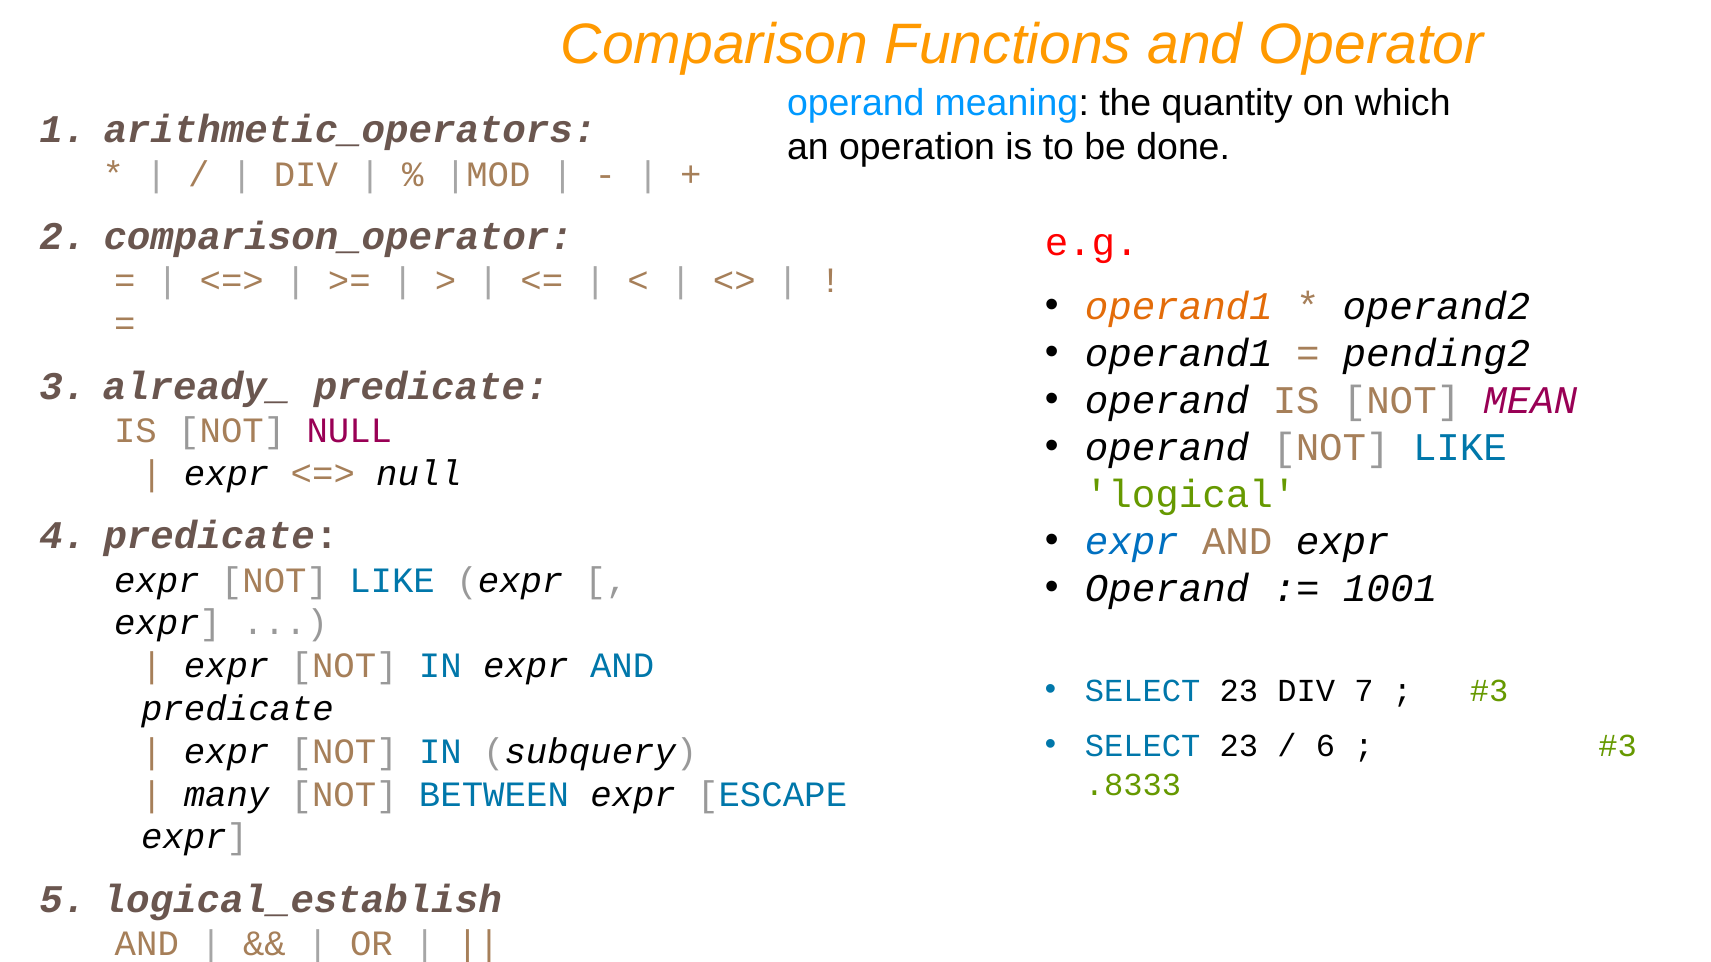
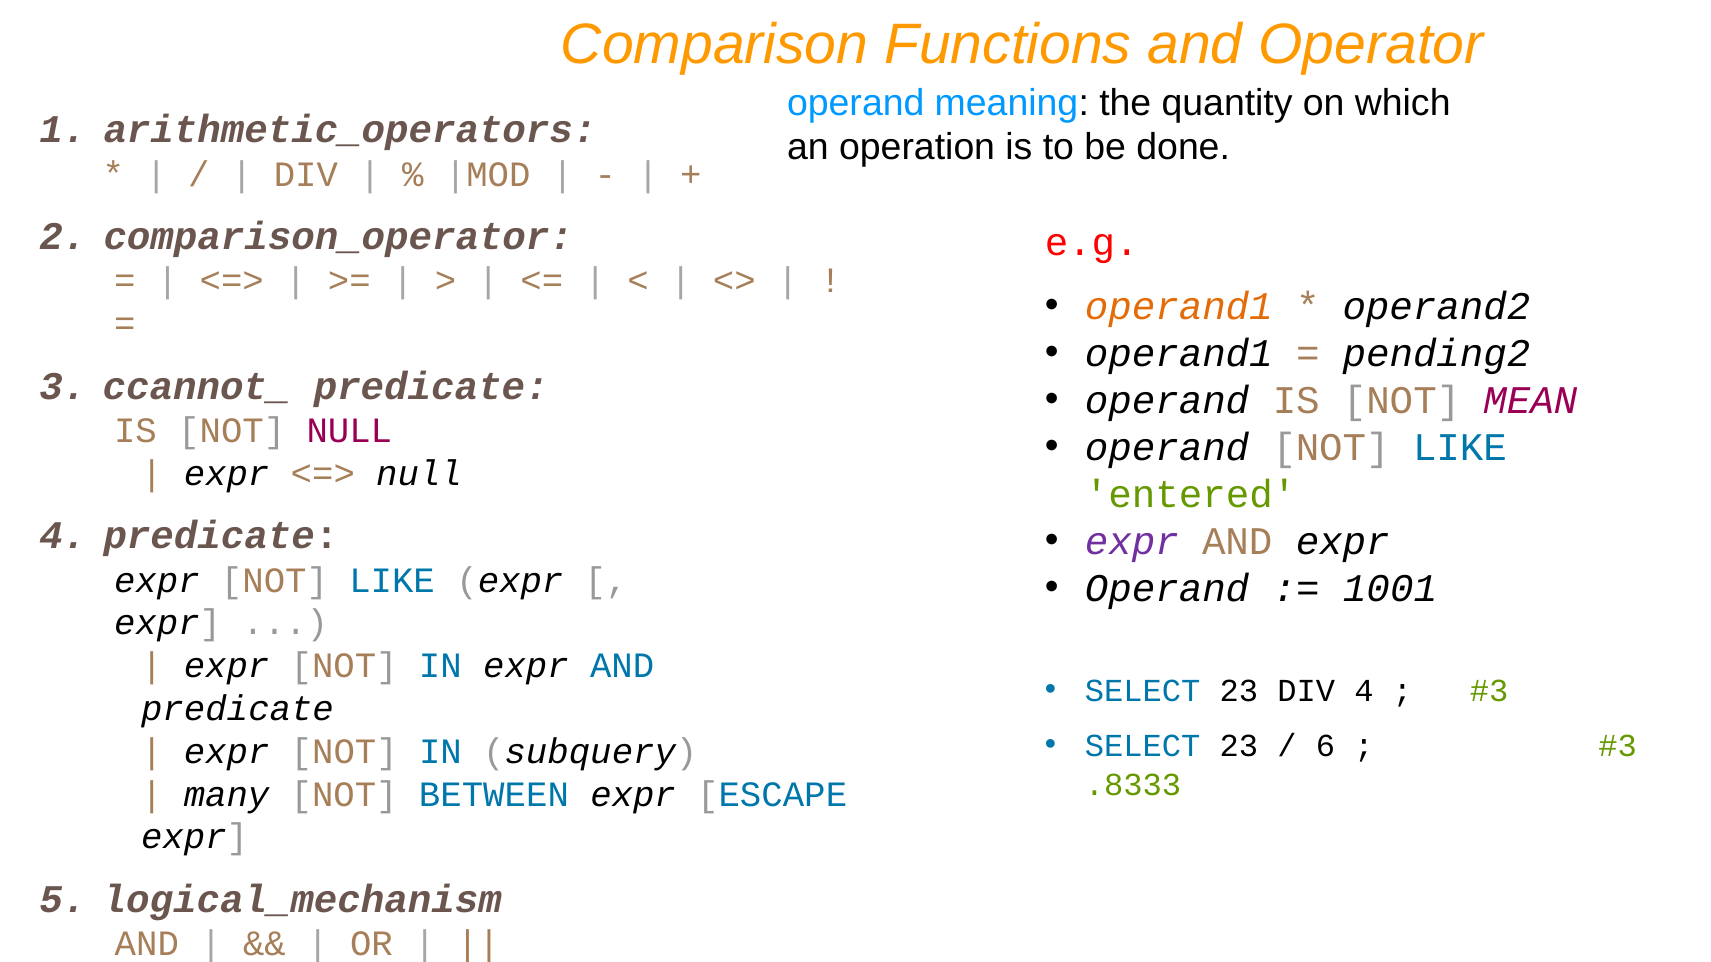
already_: already_ -> ccannot_ (197, 386)
logical: logical -> entered (1191, 495)
expr colour: blue -> purple (1132, 542)
DIV 7: 7 -> 4 (1364, 691)
logical_establish: logical_establish -> logical_mechanism (302, 900)
